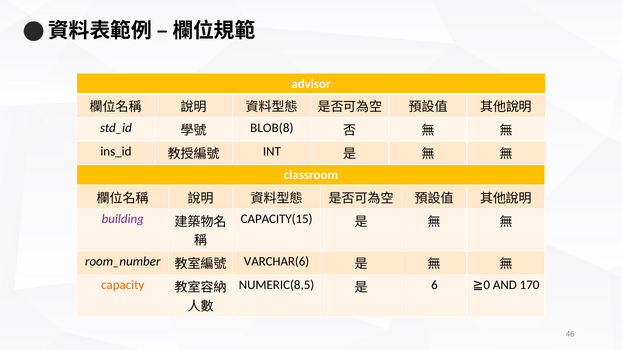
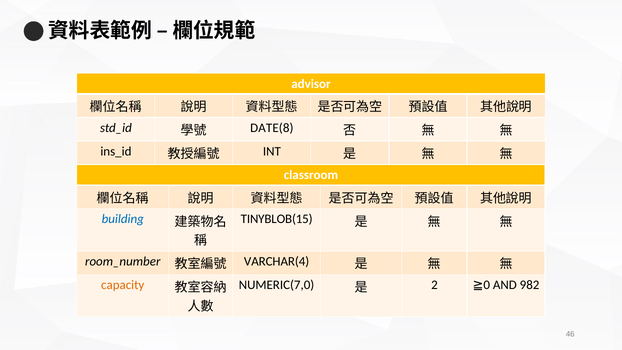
BLOB(8: BLOB(8 -> DATE(8 (272, 128)
building colour: purple -> blue (123, 219)
CAPACITY(15: CAPACITY(15 -> TINYBLOB(15 (277, 219)
VARCHAR(6: VARCHAR(6 -> VARCHAR(4 (277, 261)
NUMERIC(8,5: NUMERIC(8,5 -> NUMERIC(7,0 (277, 285)
6: 6 -> 2 (434, 285)
170: 170 -> 982 (530, 285)
